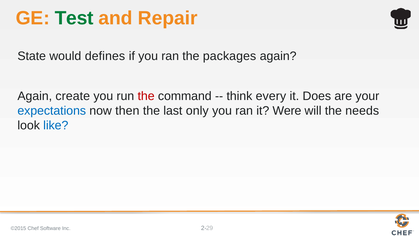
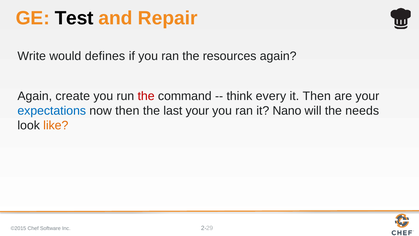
Test colour: green -> black (74, 18)
State: State -> Write (32, 56)
packages: packages -> resources (230, 56)
it Does: Does -> Then (317, 96)
last only: only -> your (197, 111)
Were: Were -> Nano (287, 111)
like colour: blue -> orange (56, 125)
